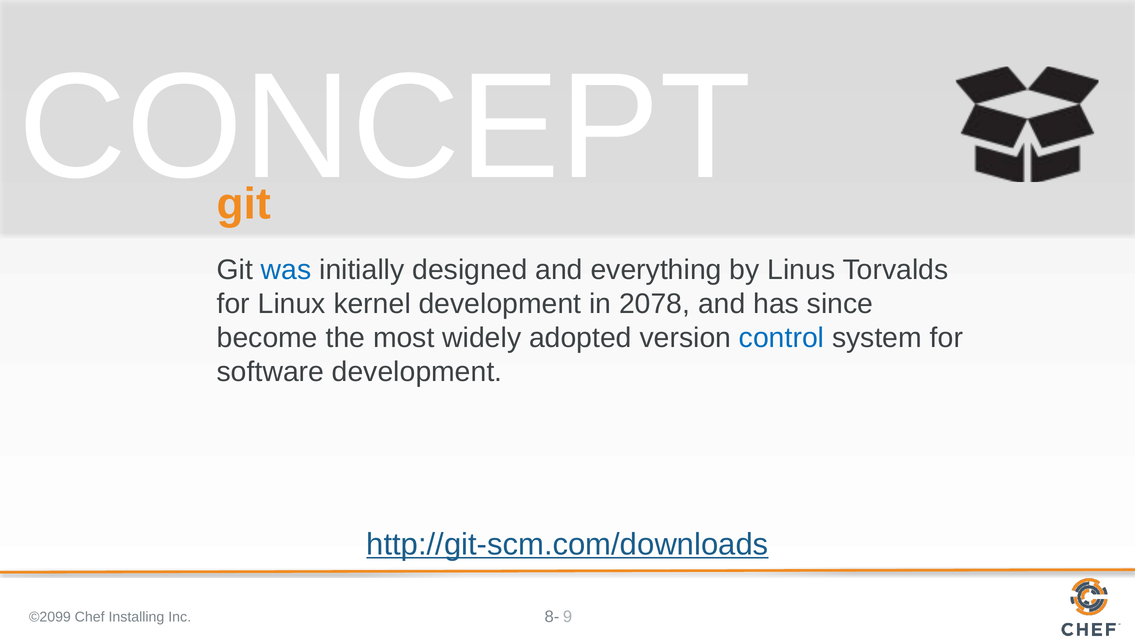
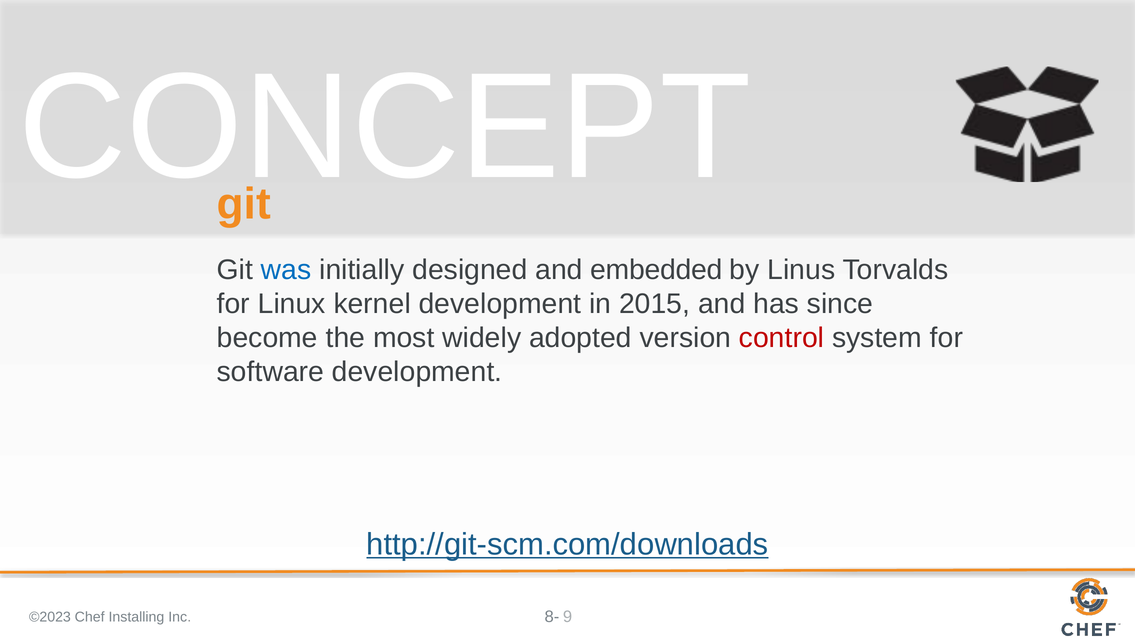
everything: everything -> embedded (656, 270)
2078: 2078 -> 2015 (655, 304)
control colour: blue -> red (782, 338)
©2099: ©2099 -> ©2023 (50, 618)
